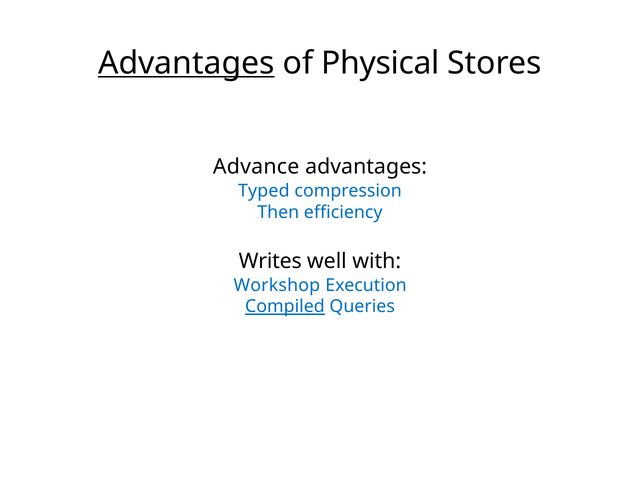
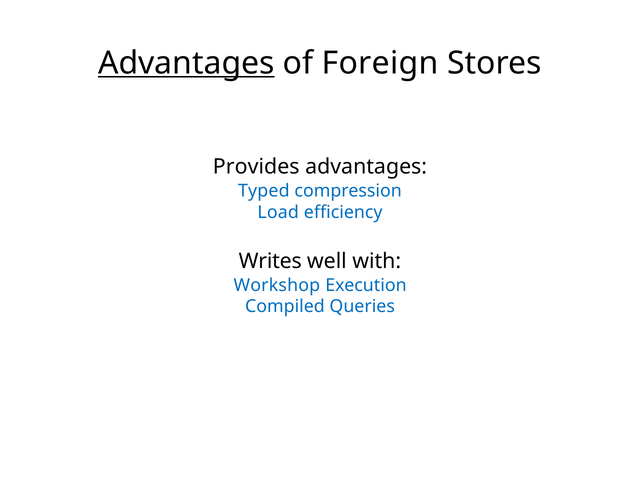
Physical: Physical -> Foreign (380, 63)
Advance: Advance -> Provides (256, 167)
Then: Then -> Load (278, 212)
Compiled underline: present -> none (285, 307)
